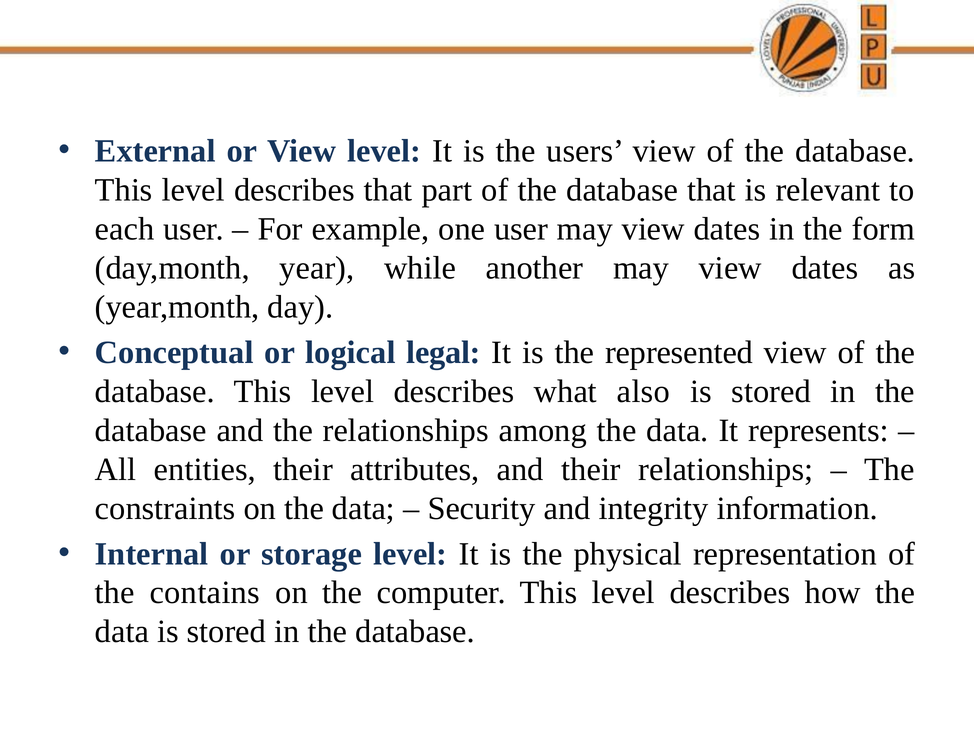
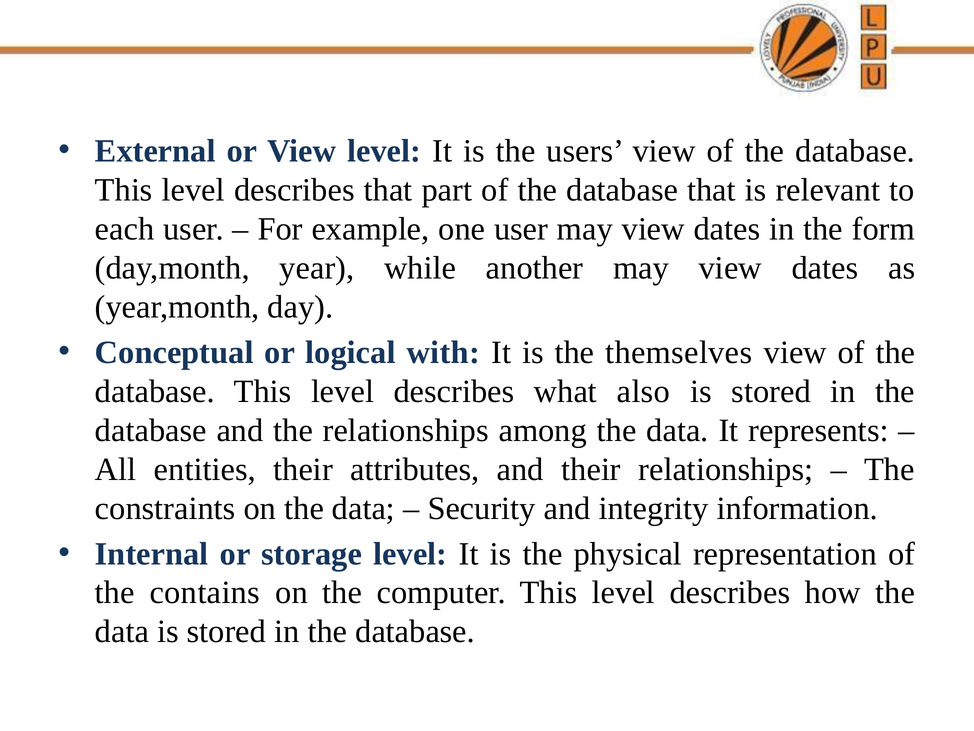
legal: legal -> with (443, 352)
represented: represented -> themselves (679, 352)
